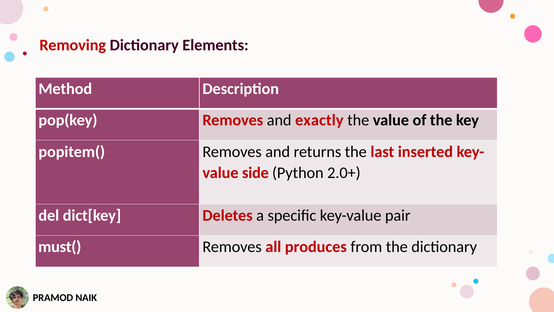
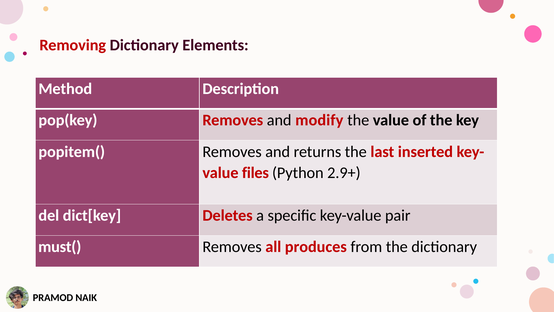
exactly: exactly -> modify (319, 120)
side: side -> files (255, 173)
2.0+: 2.0+ -> 2.9+ (344, 173)
